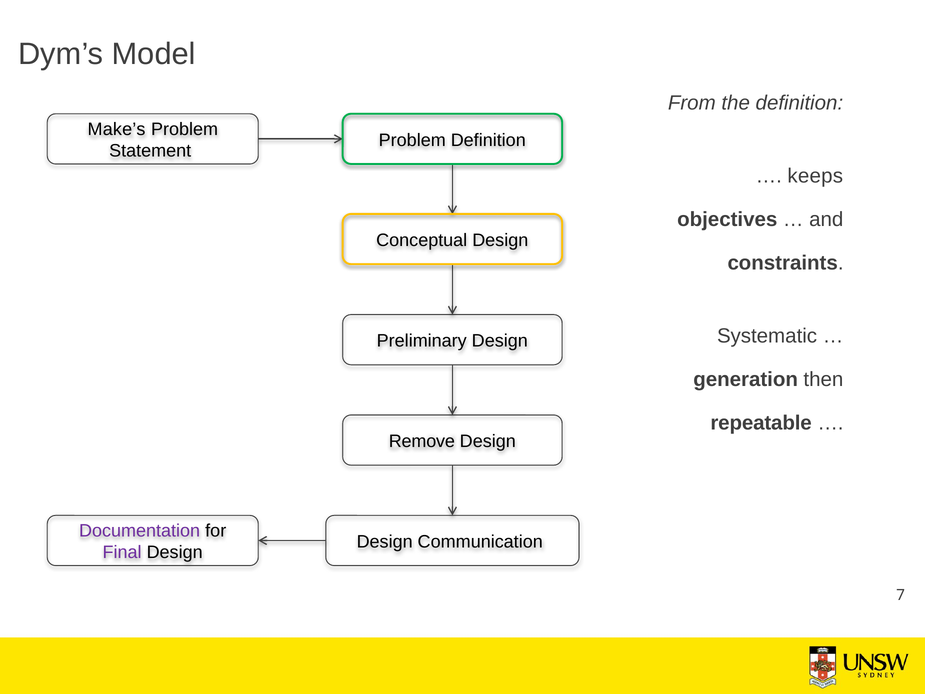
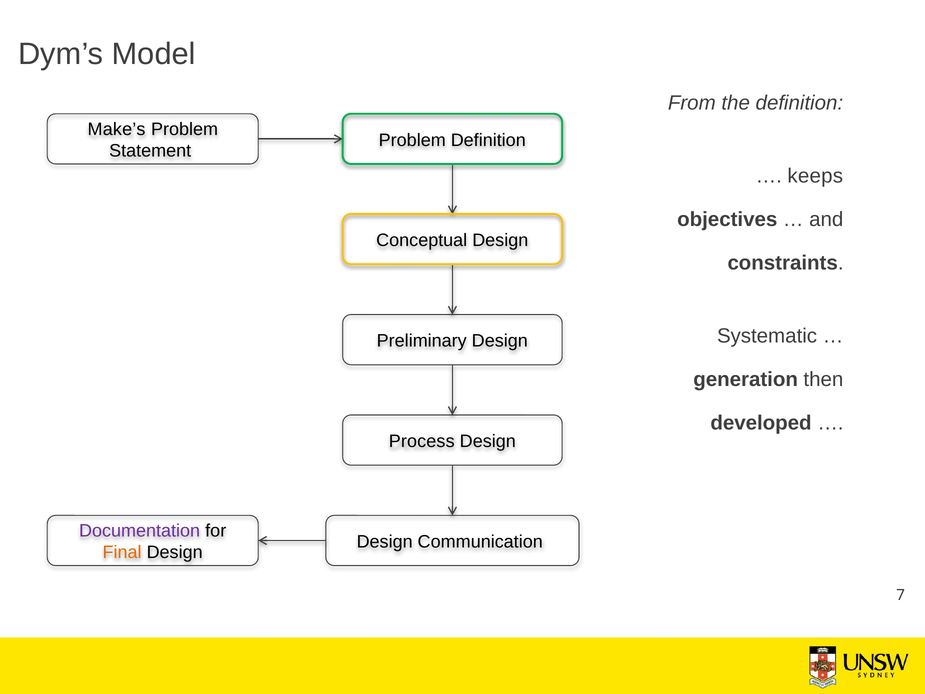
repeatable: repeatable -> developed (761, 423)
Remove: Remove -> Process (422, 441)
Final colour: purple -> orange (122, 552)
